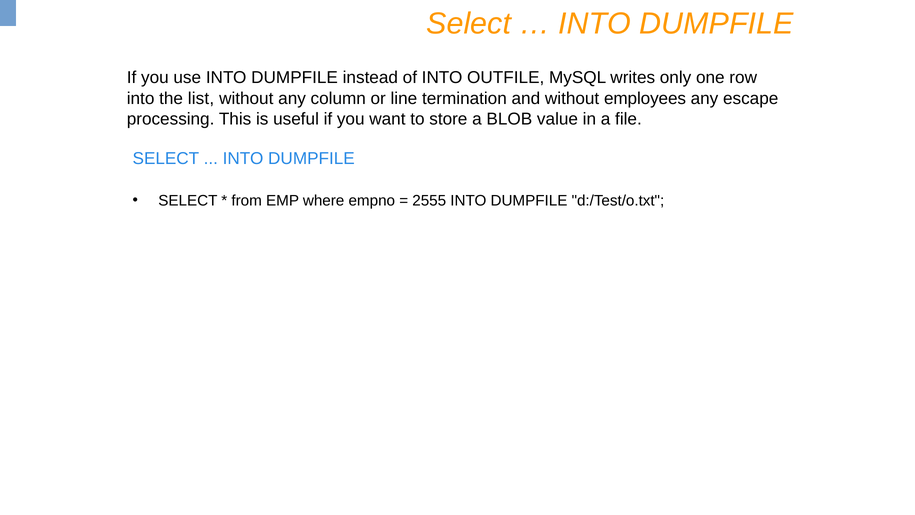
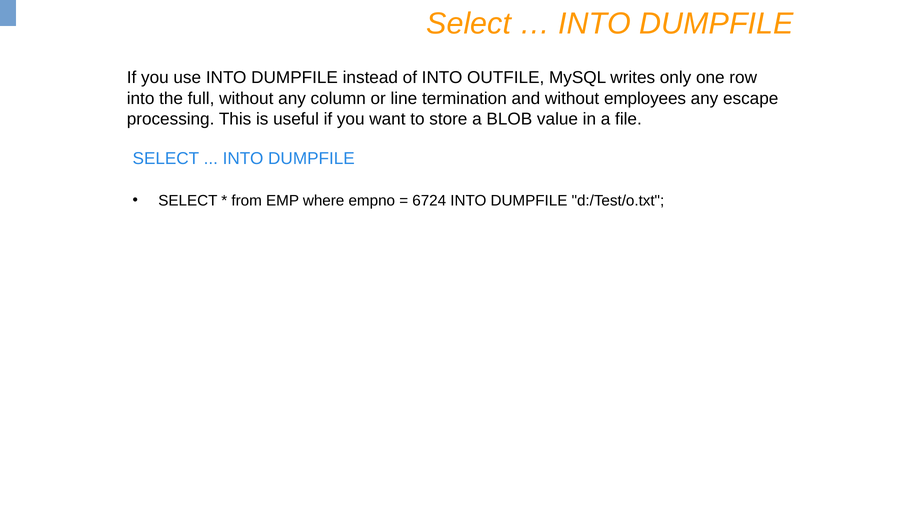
list: list -> full (201, 98)
2555: 2555 -> 6724 (429, 201)
